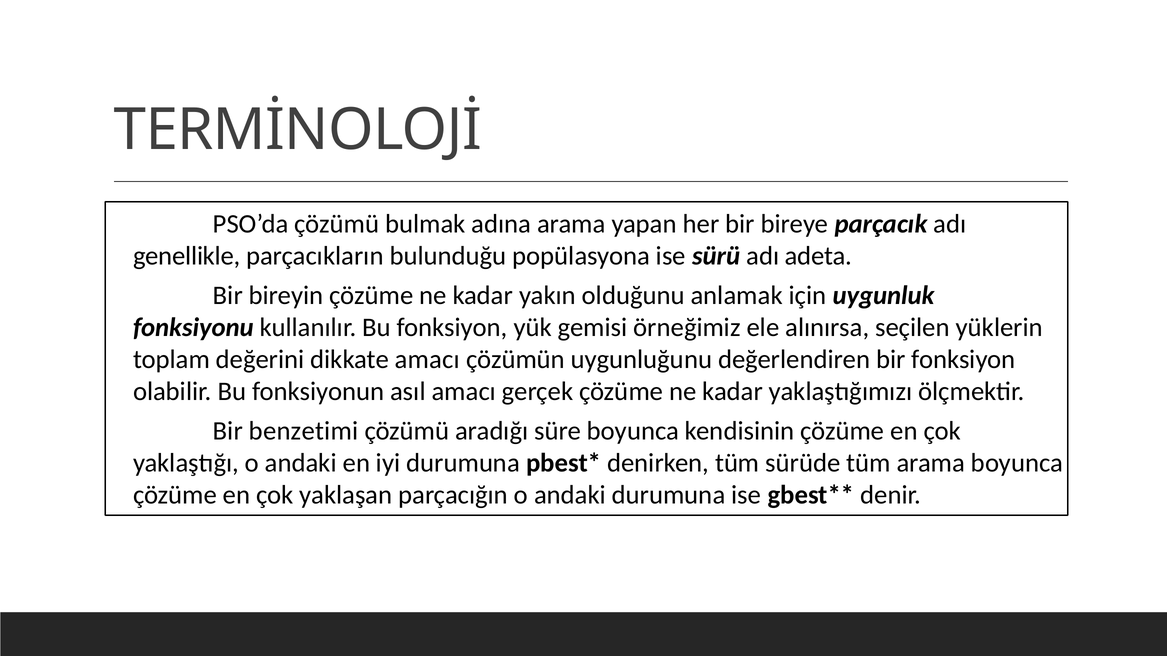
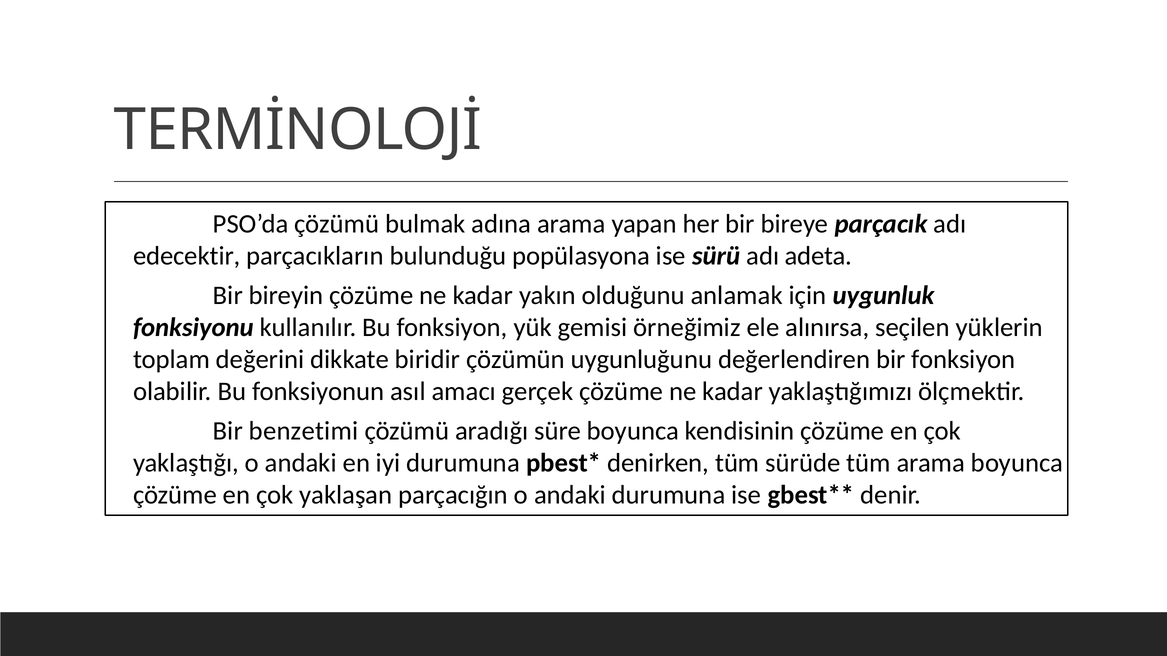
genellikle: genellikle -> edecektir (187, 256)
dikkate amacı: amacı -> biridir (427, 360)
